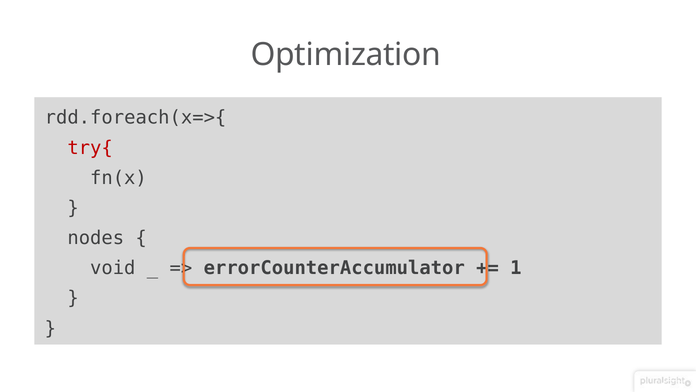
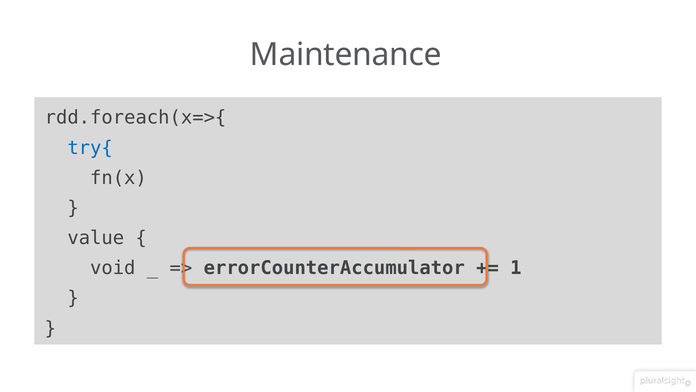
Optimization: Optimization -> Maintenance (346, 55)
try{ colour: red -> blue (90, 148)
nodes: nodes -> value (96, 238)
